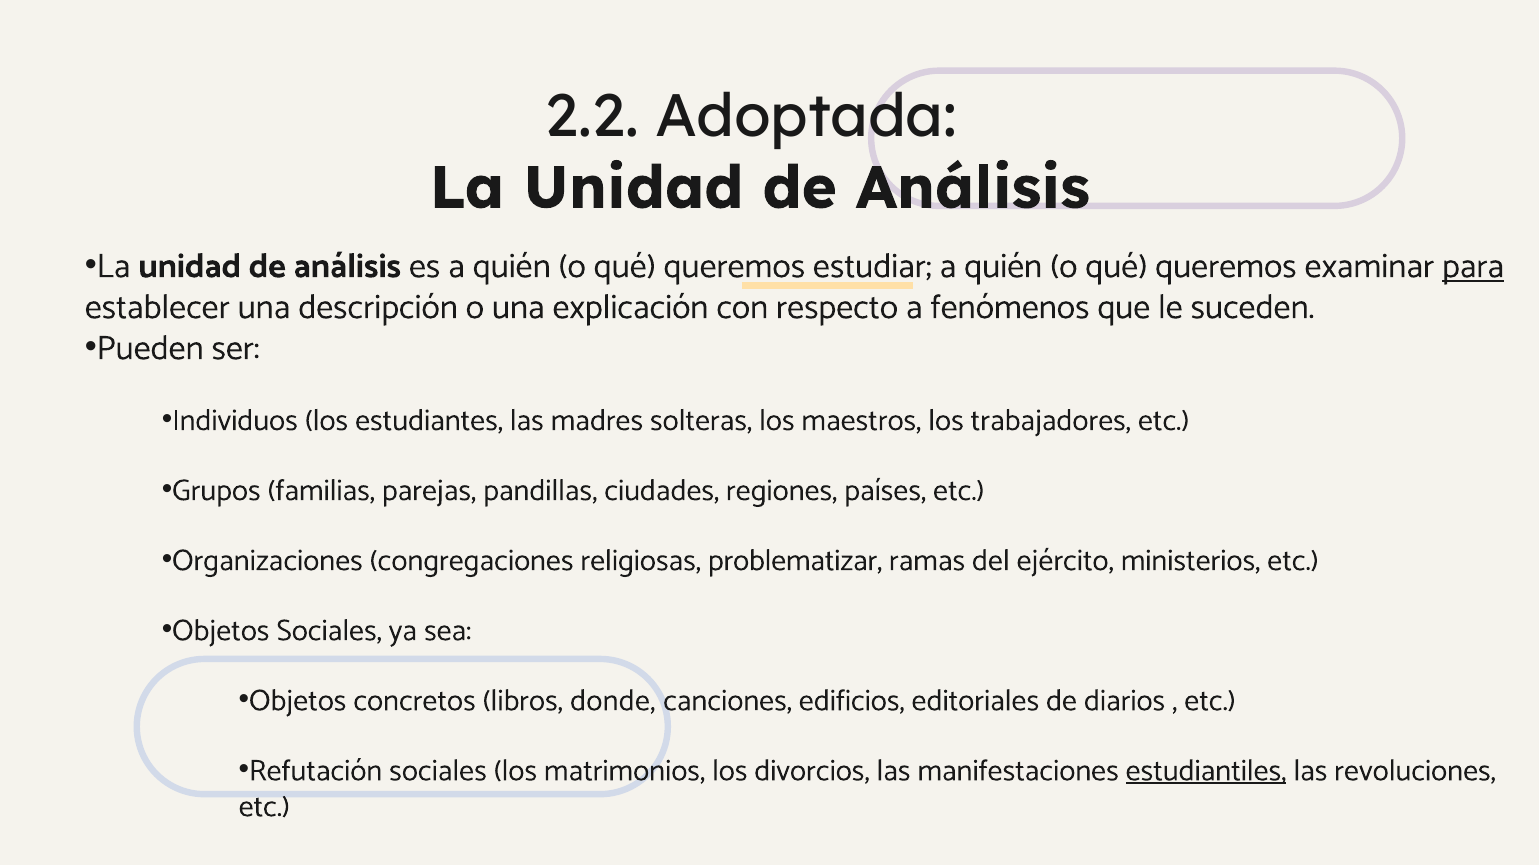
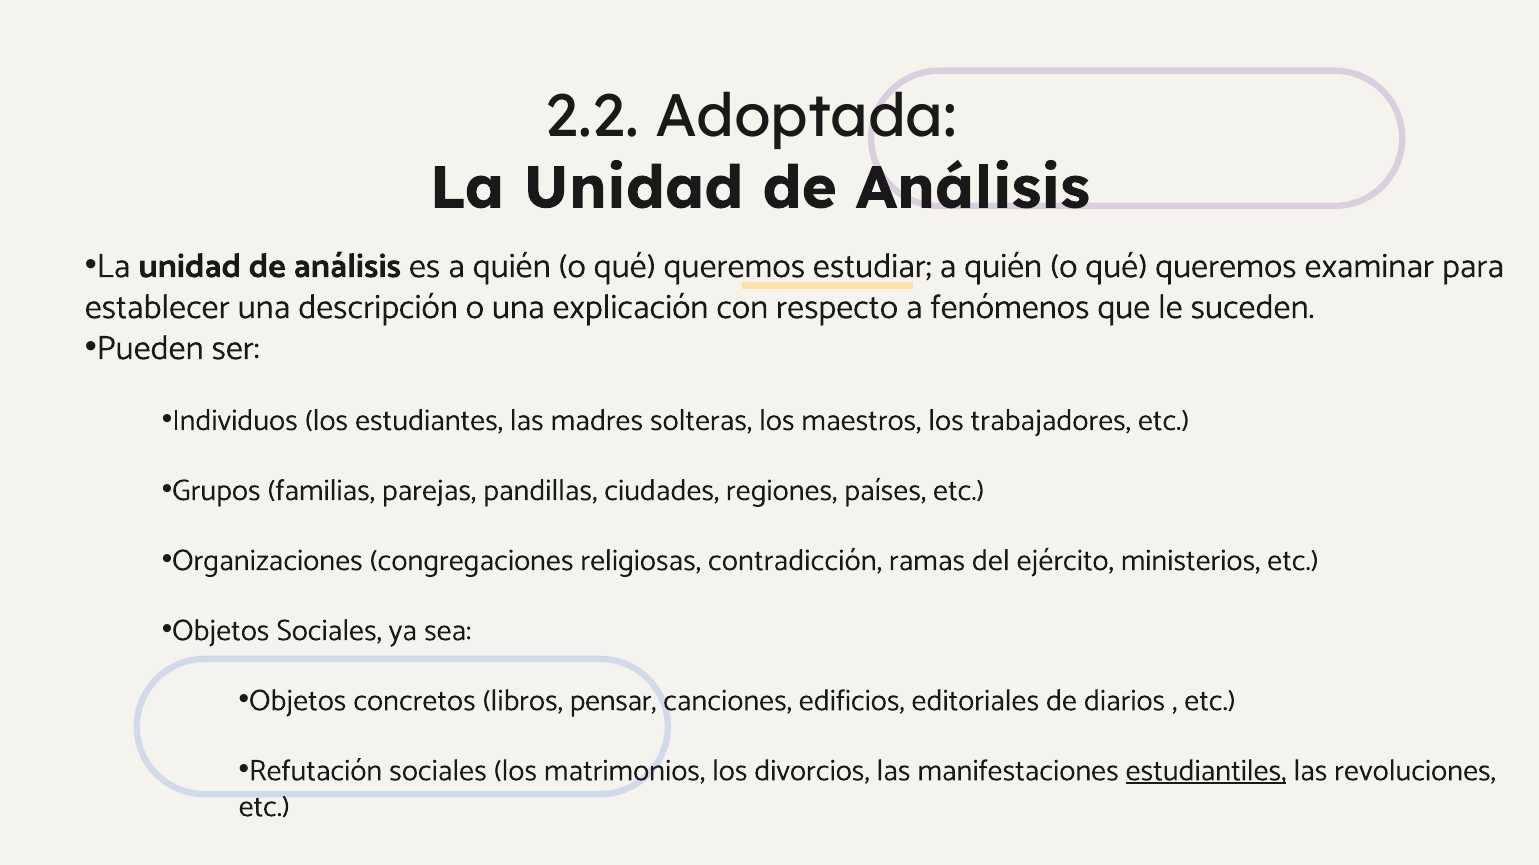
para underline: present -> none (1473, 266)
problematizar: problematizar -> contradicción (795, 561)
donde: donde -> pensar (613, 701)
